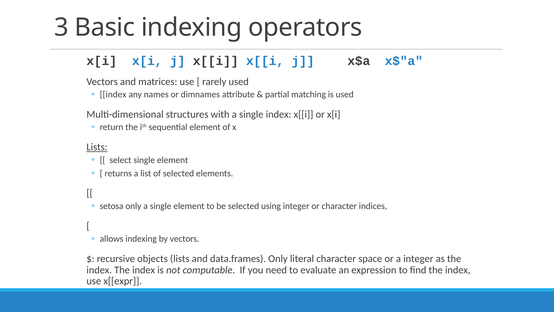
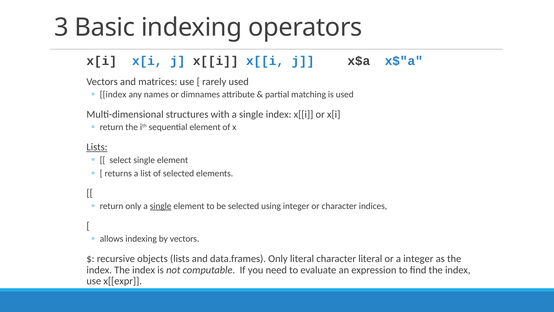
setosa: setosa -> return (112, 206)
single underline: none -> present (161, 206)
character space: space -> literal (370, 258)
